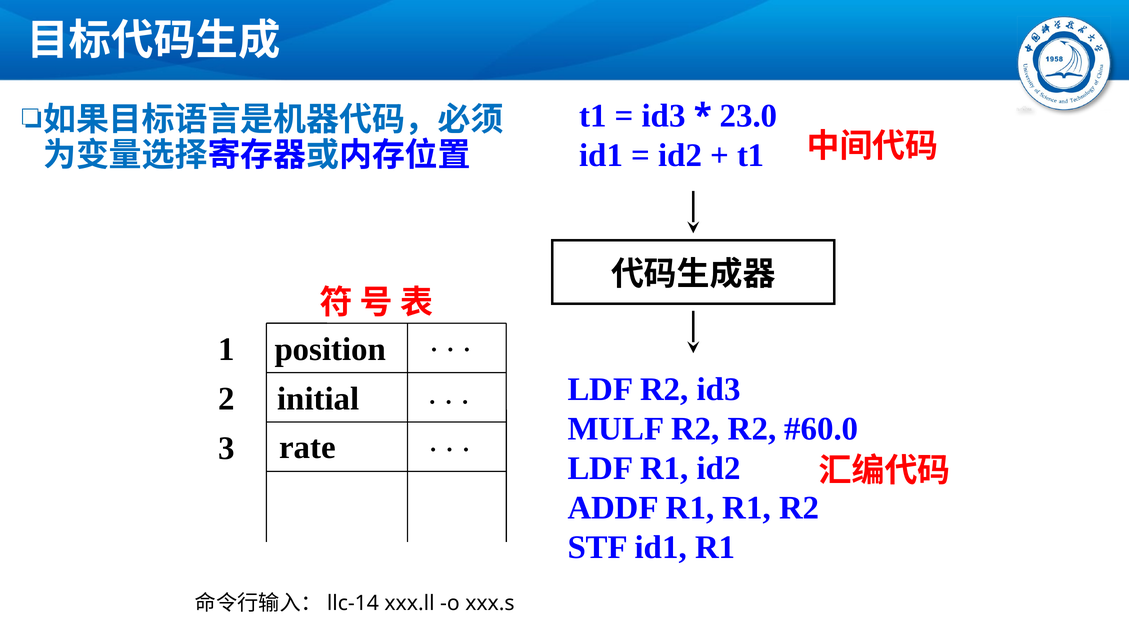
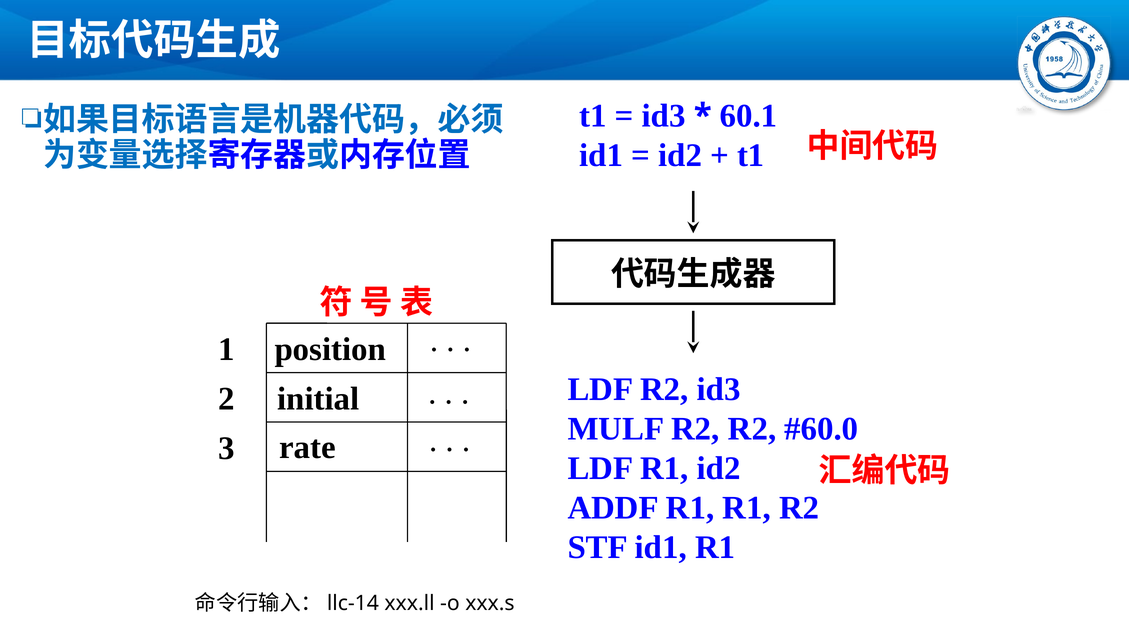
23.0: 23.0 -> 60.1 (749, 116)
